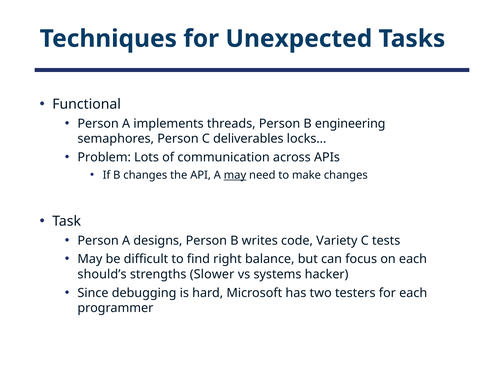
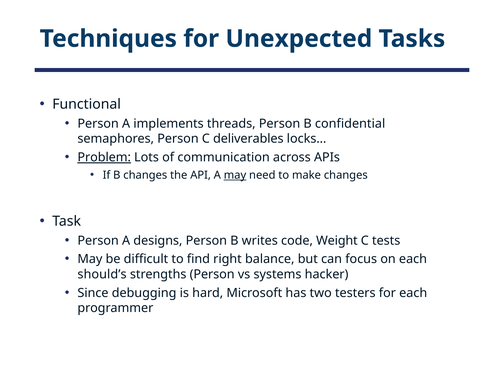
engineering: engineering -> confidential (350, 124)
Problem underline: none -> present (104, 157)
Variety: Variety -> Weight (337, 241)
strengths Slower: Slower -> Person (212, 274)
